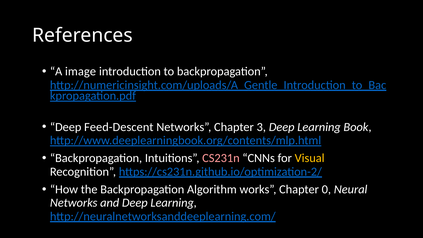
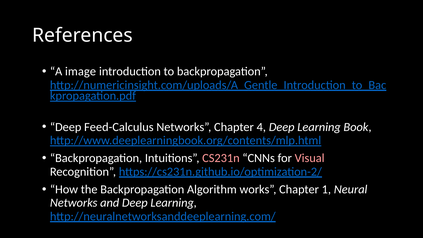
Feed-Descent: Feed-Descent -> Feed-Calculus (119, 127)
3: 3 -> 4 (261, 127)
Visual colour: yellow -> pink (310, 158)
0: 0 -> 1 (326, 189)
